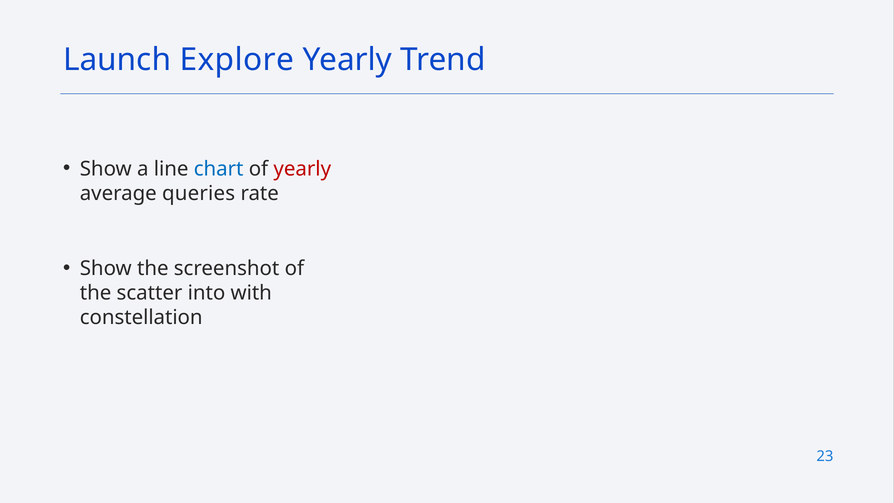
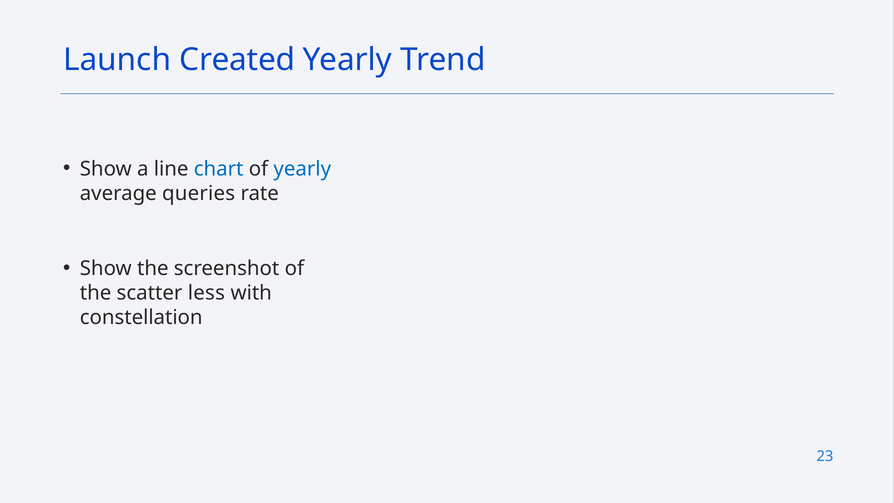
Explore: Explore -> Created (237, 60)
yearly colour: red -> blue (302, 169)
into: into -> less (206, 293)
